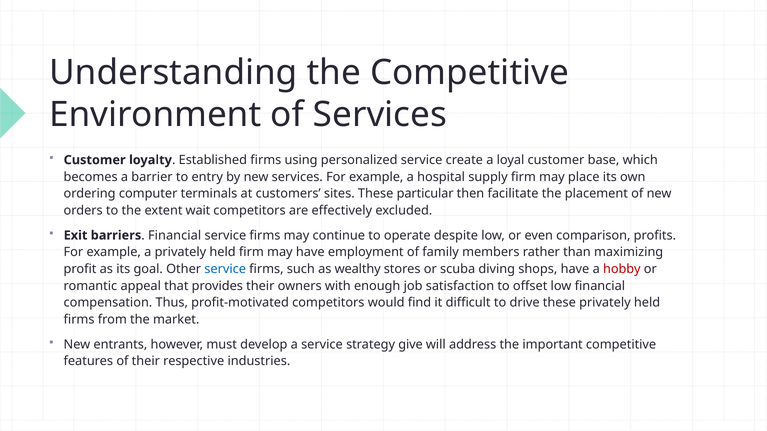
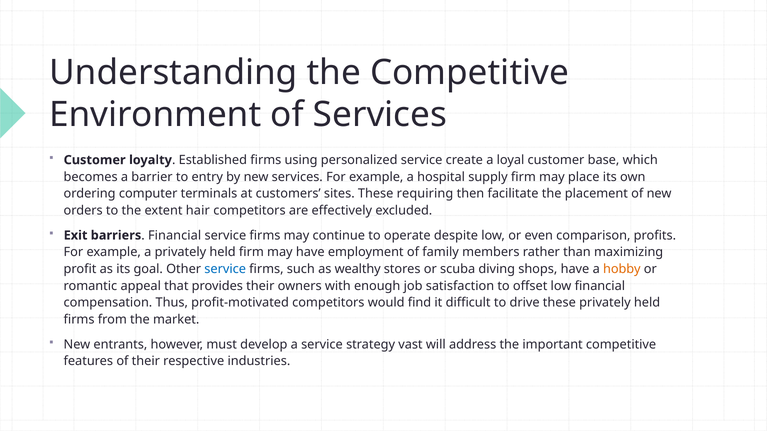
particular: particular -> requiring (425, 194)
wait: wait -> hair (198, 211)
hobby colour: red -> orange (622, 269)
give: give -> vast (410, 345)
